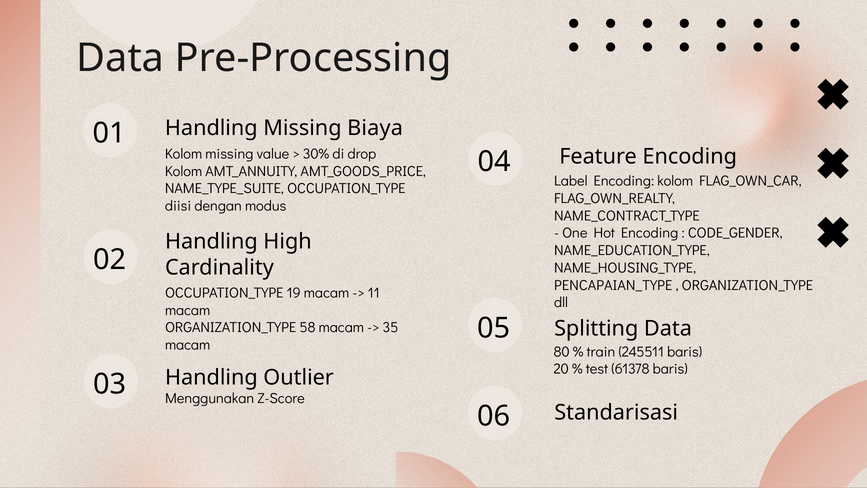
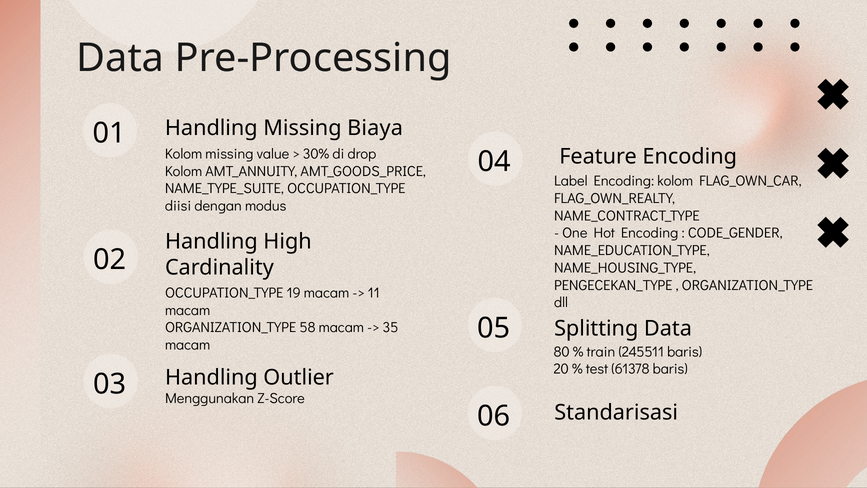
PENCAPAIAN_TYPE: PENCAPAIAN_TYPE -> PENGECEKAN_TYPE (613, 285)
